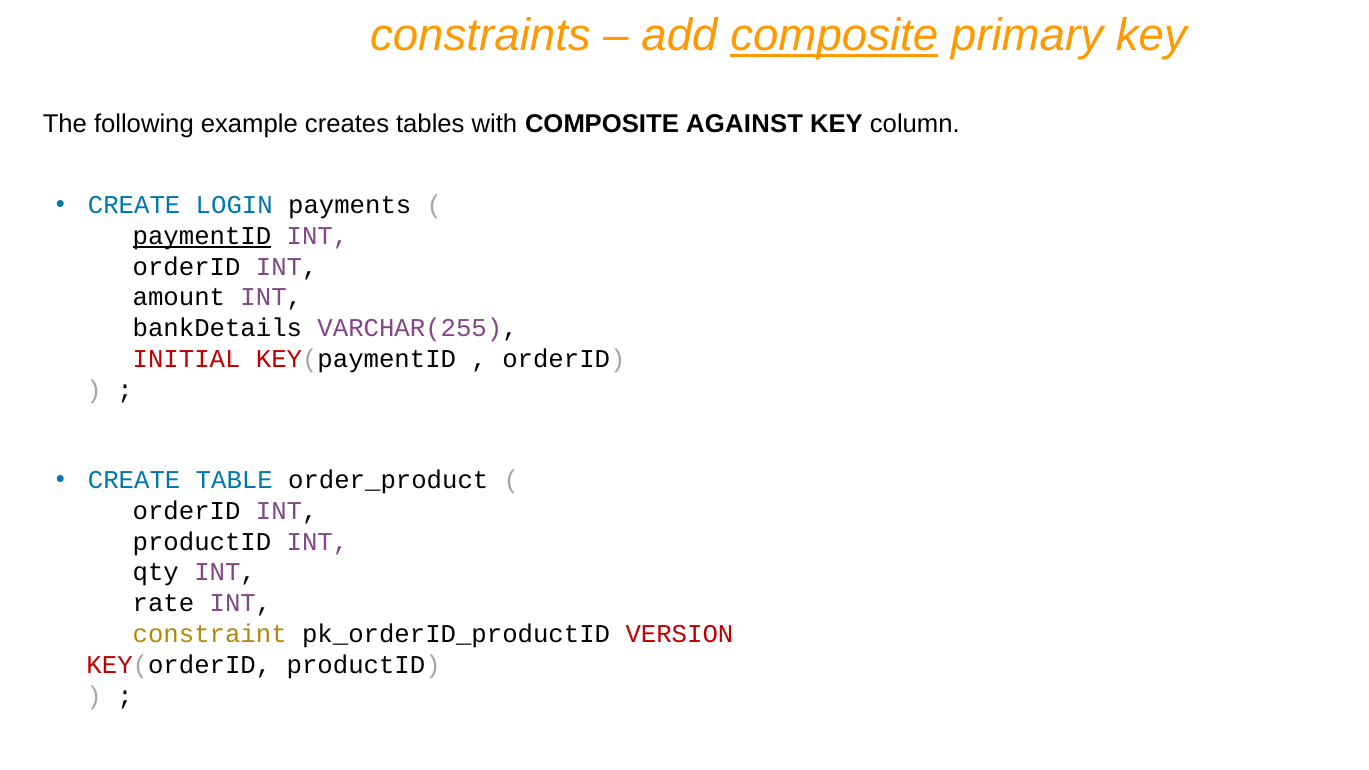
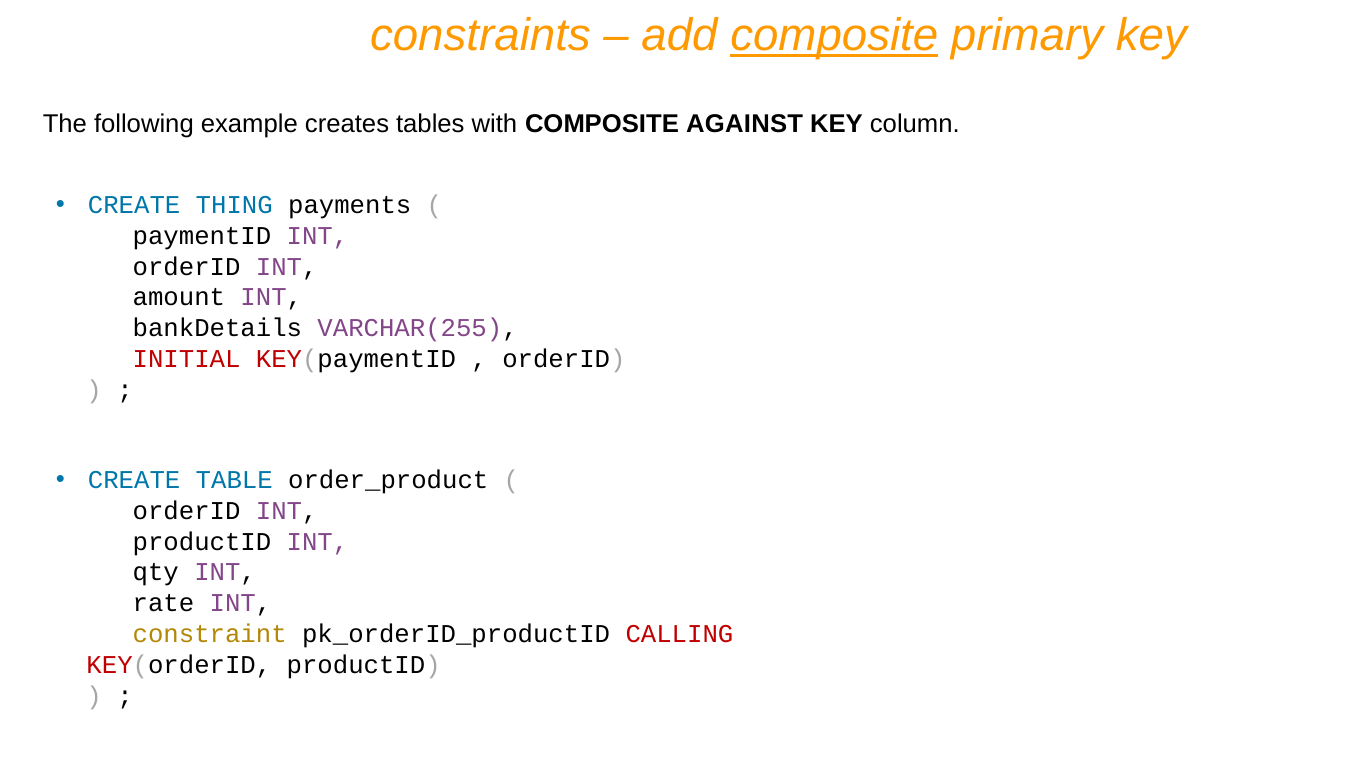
LOGIN: LOGIN -> THING (234, 205)
paymentID underline: present -> none (202, 236)
VERSION: VERSION -> CALLING (679, 634)
